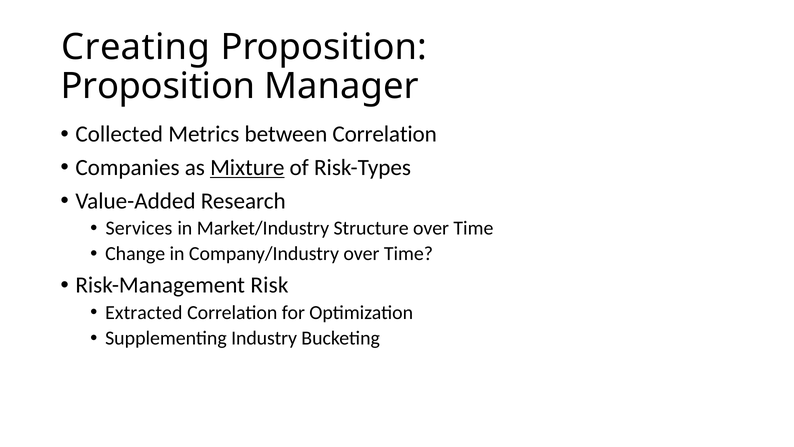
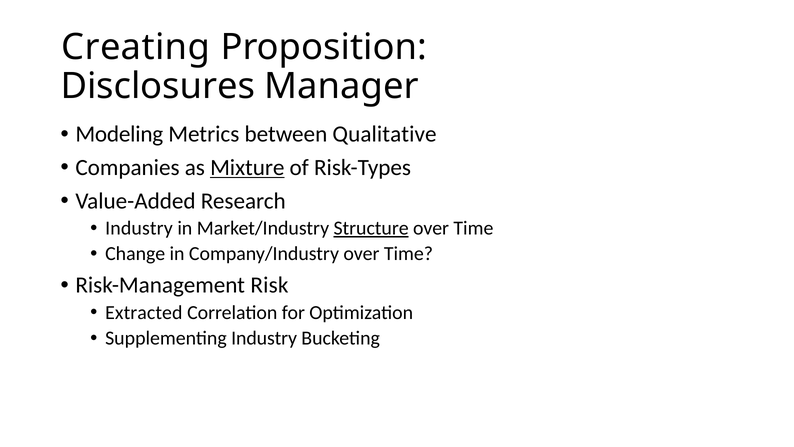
Proposition: Proposition -> Disclosures (158, 86)
Collected: Collected -> Modeling (119, 134)
between Correlation: Correlation -> Qualitative (385, 134)
Services: Services -> Industry (139, 228)
Structure underline: none -> present (371, 228)
